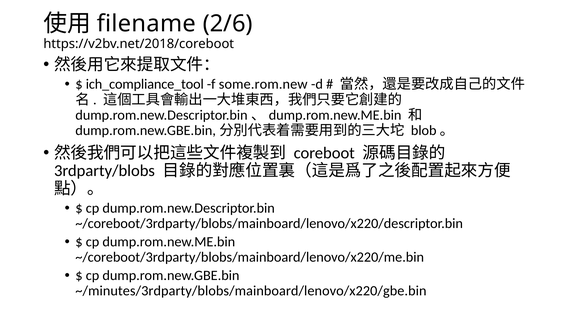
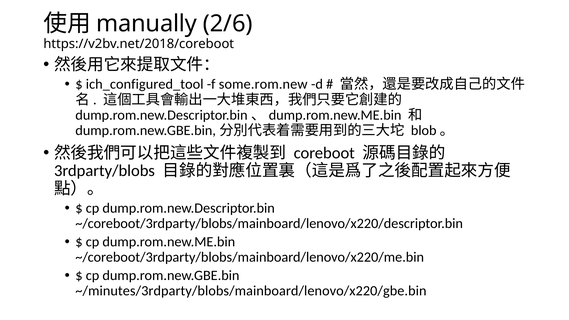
filename: filename -> manually (147, 24)
ich_compliance_tool: ich_compliance_tool -> ich_configured_tool (145, 84)
